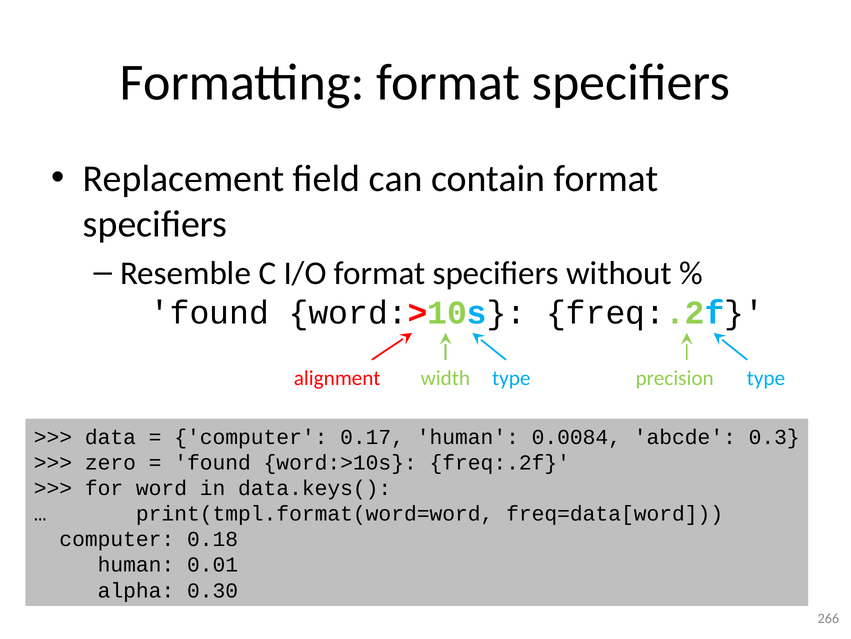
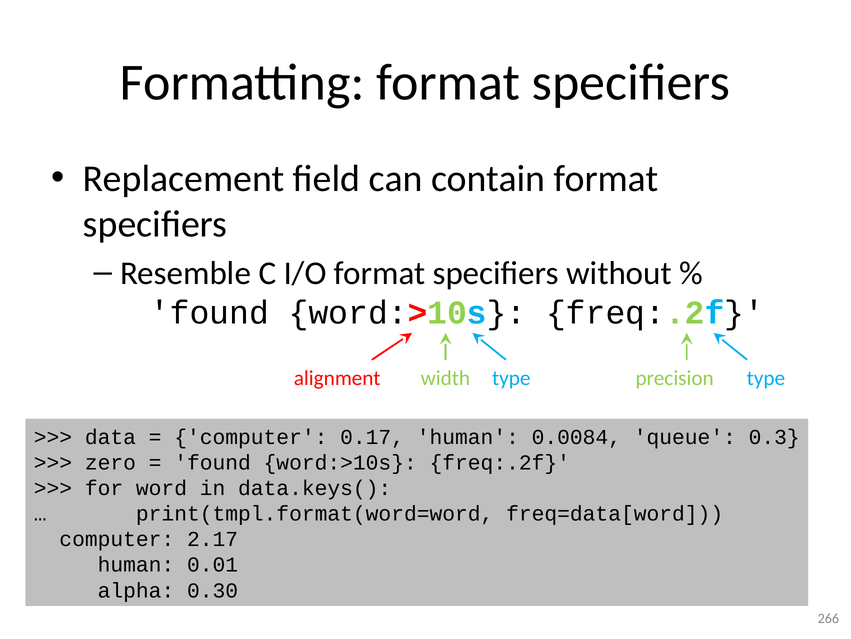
abcde: abcde -> queue (685, 437)
0.18: 0.18 -> 2.17 (213, 539)
